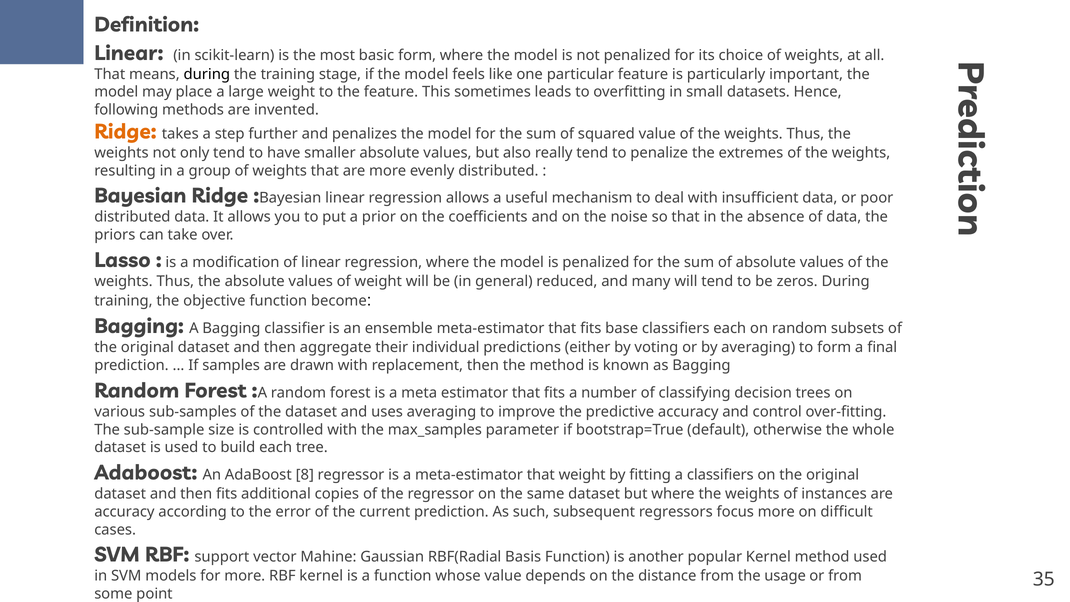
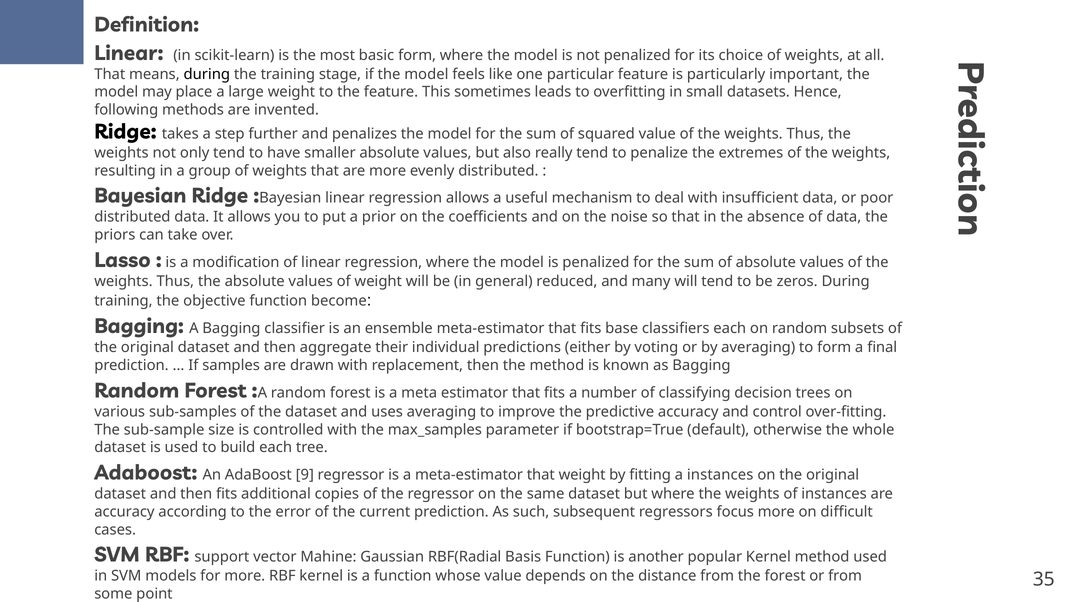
Ridge colour: orange -> black (125, 132)
8: 8 -> 9 (305, 475)
a classifiers: classifiers -> instances (720, 475)
the usage: usage -> forest (785, 576)
